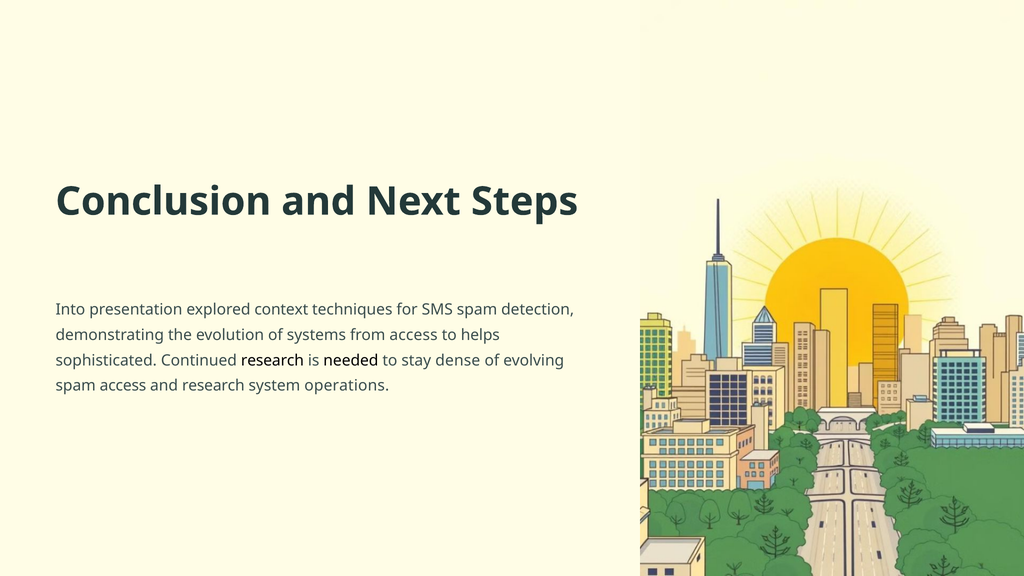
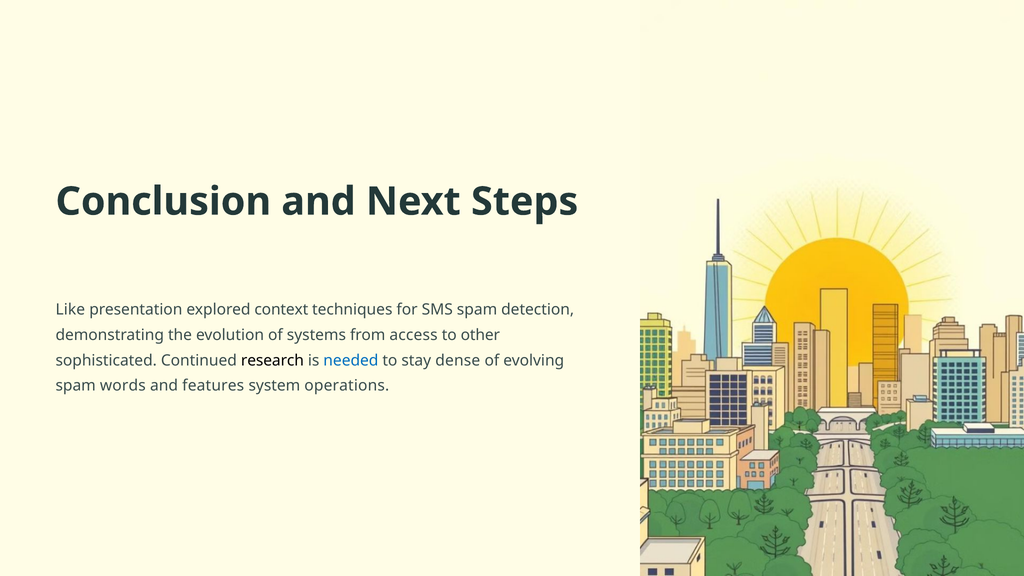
Into: Into -> Like (70, 310)
helps: helps -> other (480, 335)
needed colour: black -> blue (351, 360)
spam access: access -> words (123, 386)
and research: research -> features (213, 386)
